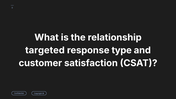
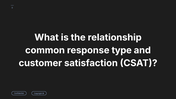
targeted: targeted -> common (45, 50)
